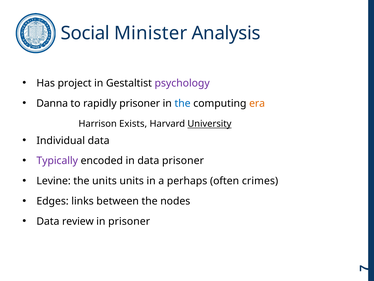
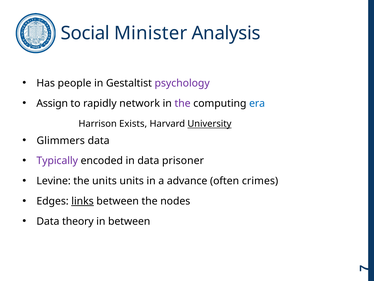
project: project -> people (75, 83)
Danna: Danna -> Assign (52, 103)
rapidly prisoner: prisoner -> network (140, 103)
the colour: blue -> purple (183, 103)
era colour: orange -> blue (257, 103)
Individual: Individual -> Glimmers (61, 140)
perhaps: perhaps -> advance (187, 181)
links underline: none -> present (83, 201)
review: review -> theory (78, 221)
in prisoner: prisoner -> between (129, 221)
